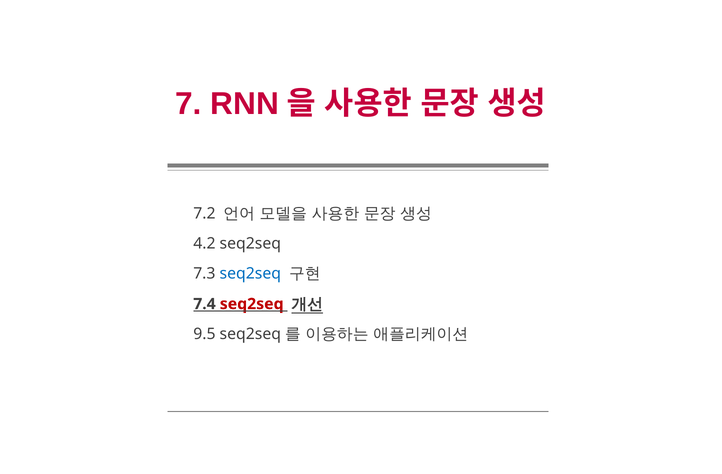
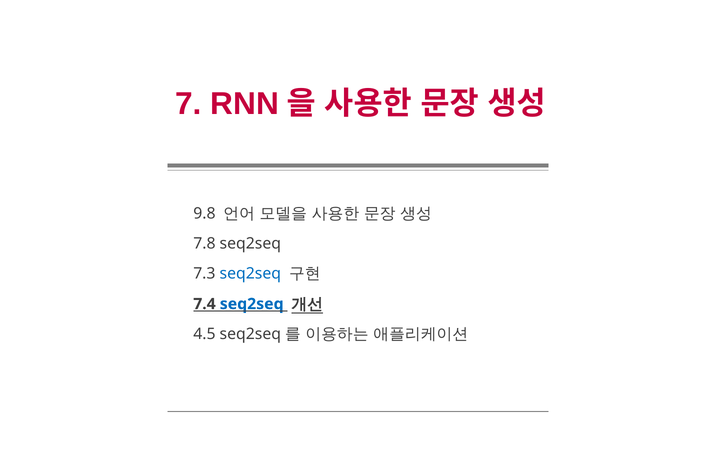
7.2: 7.2 -> 9.8 (204, 213)
4.2: 4.2 -> 7.8 (204, 244)
seq2seq colour: red -> blue (252, 304)
9.5: 9.5 -> 4.5 (204, 334)
